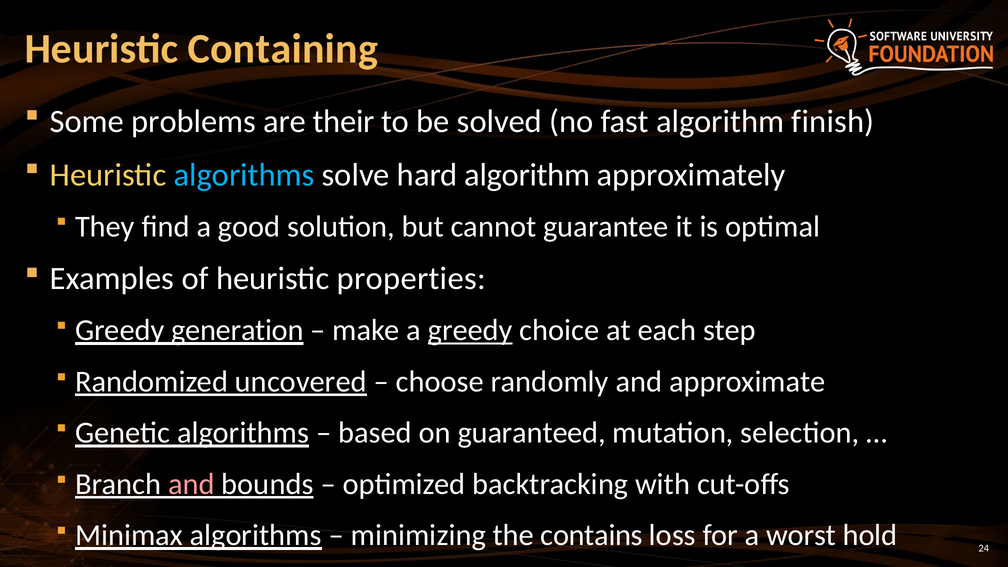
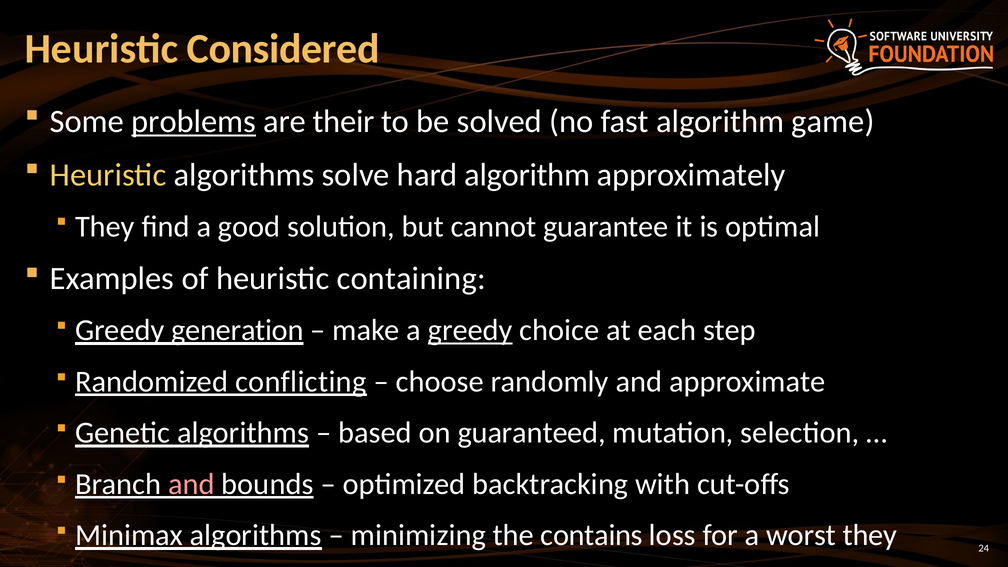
Containing: Containing -> Considered (283, 49)
problems underline: none -> present (194, 122)
finish: finish -> game (833, 122)
algorithms colour: light blue -> white (244, 175)
properties: properties -> containing (411, 279)
uncovered: uncovered -> conflicting (301, 382)
worst hold: hold -> they (870, 536)
